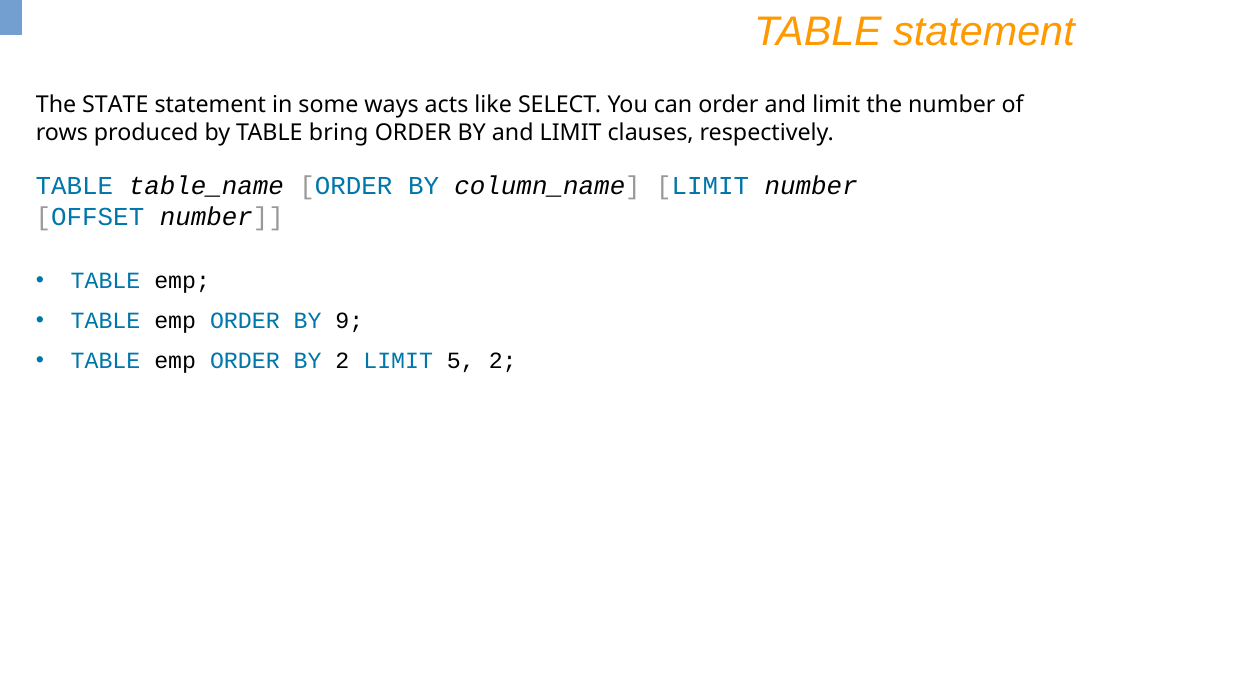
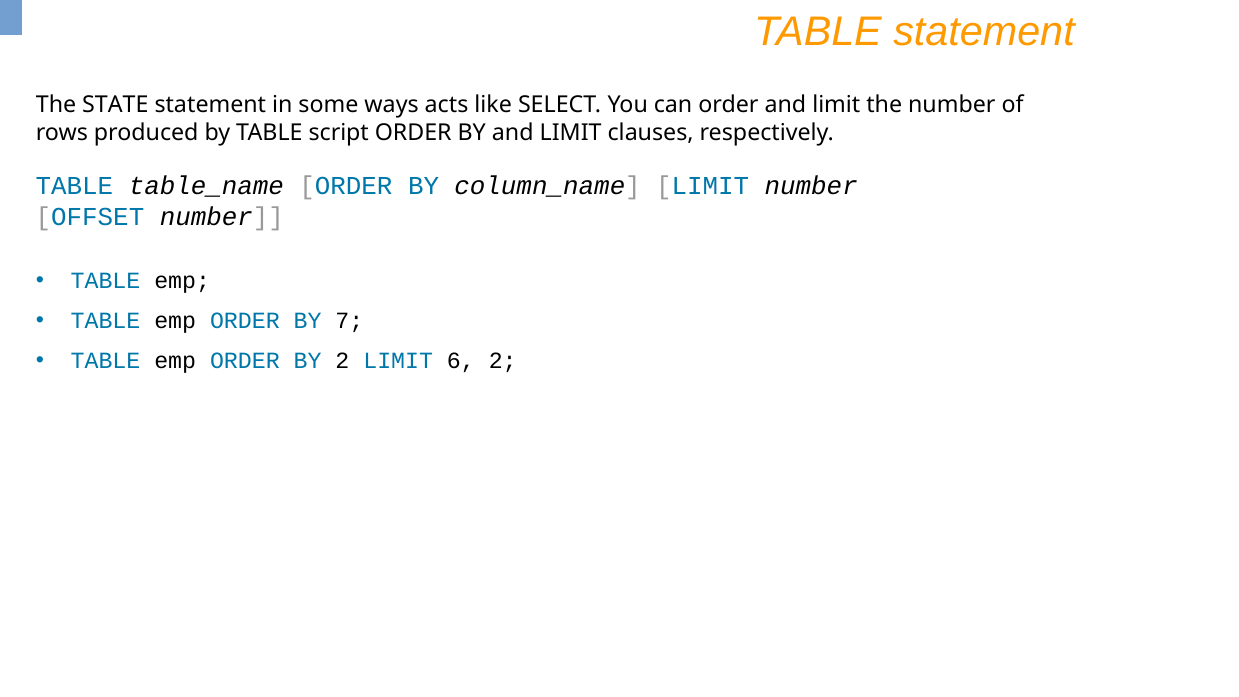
bring: bring -> script (339, 133)
9: 9 -> 7 (349, 321)
5: 5 -> 6 (461, 361)
